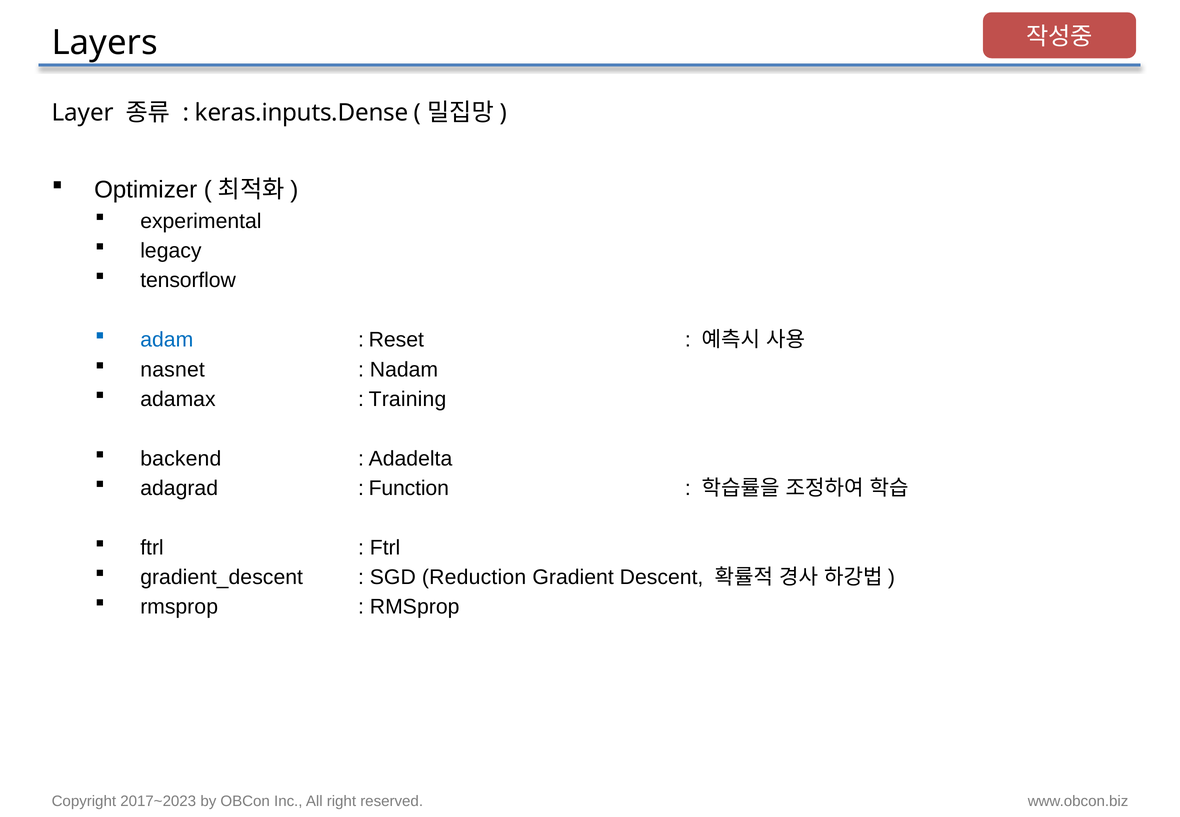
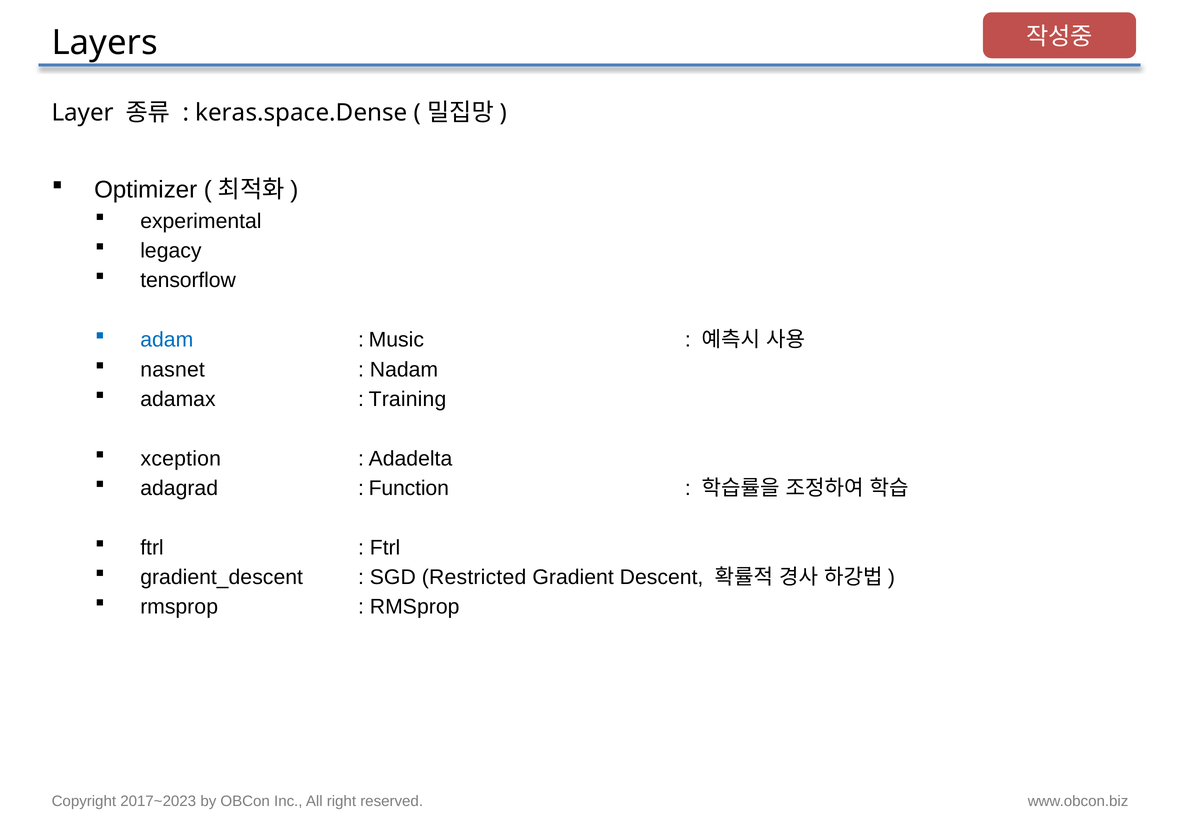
keras.inputs.Dense: keras.inputs.Dense -> keras.space.Dense (301, 113)
Reset: Reset -> Music (396, 340)
backend: backend -> xception (181, 459)
Reduction: Reduction -> Restricted (474, 577)
